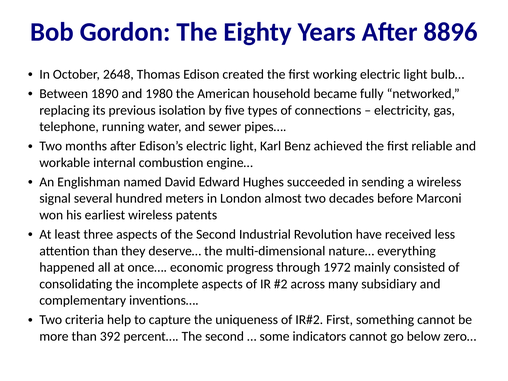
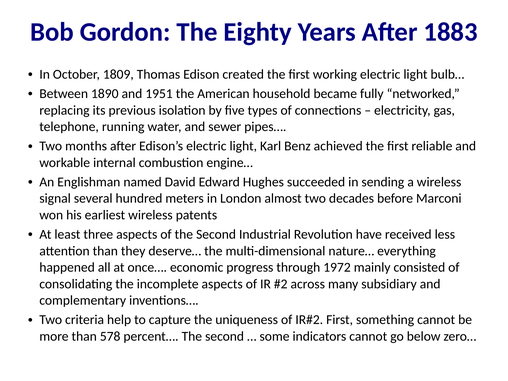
8896: 8896 -> 1883 (451, 32)
2648: 2648 -> 1809 (118, 74)
1980: 1980 -> 1951 (159, 94)
392: 392 -> 578 (110, 336)
